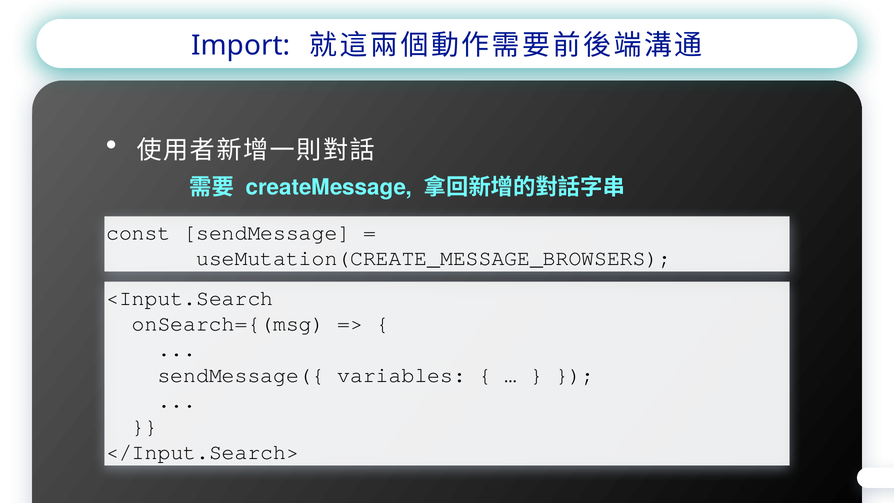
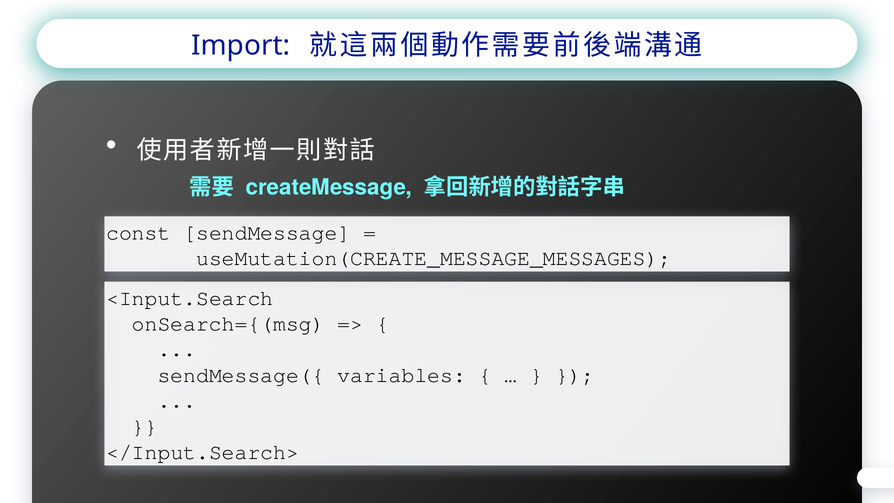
useMutation(CREATE_MESSAGE_BROWSERS: useMutation(CREATE_MESSAGE_BROWSERS -> useMutation(CREATE_MESSAGE_MESSAGES (434, 258)
